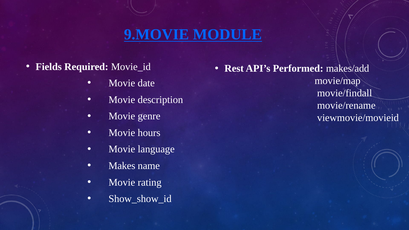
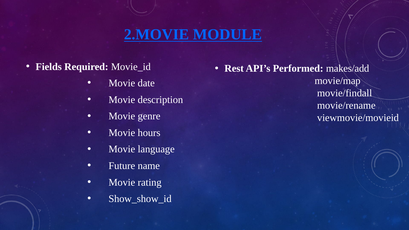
9.MOVIE: 9.MOVIE -> 2.MOVIE (156, 35)
Makes: Makes -> Future (122, 166)
